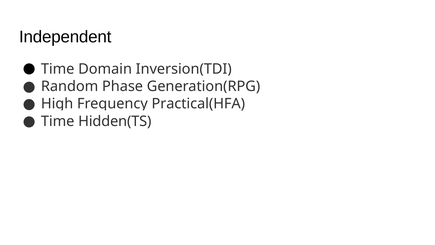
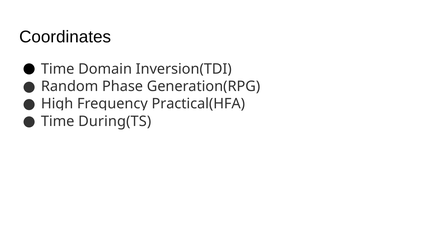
Independent: Independent -> Coordinates (65, 37)
Hidden(TS: Hidden(TS -> During(TS (115, 121)
